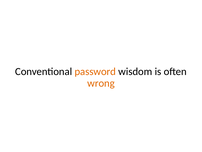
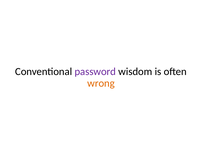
password colour: orange -> purple (95, 71)
